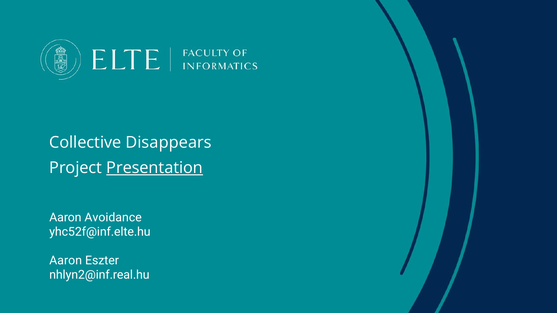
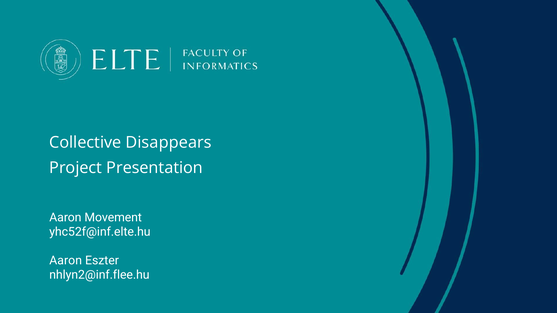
Presentation underline: present -> none (155, 168)
Avoidance: Avoidance -> Movement (113, 218)
nhlyn2@inf.real.hu: nhlyn2@inf.real.hu -> nhlyn2@inf.flee.hu (99, 275)
